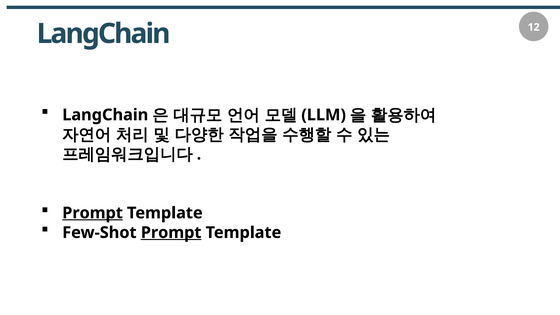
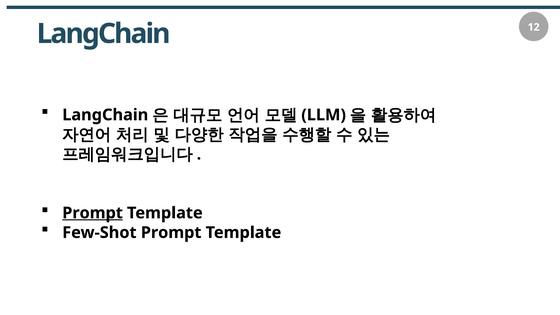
Prompt underline: present -> none (171, 233)
